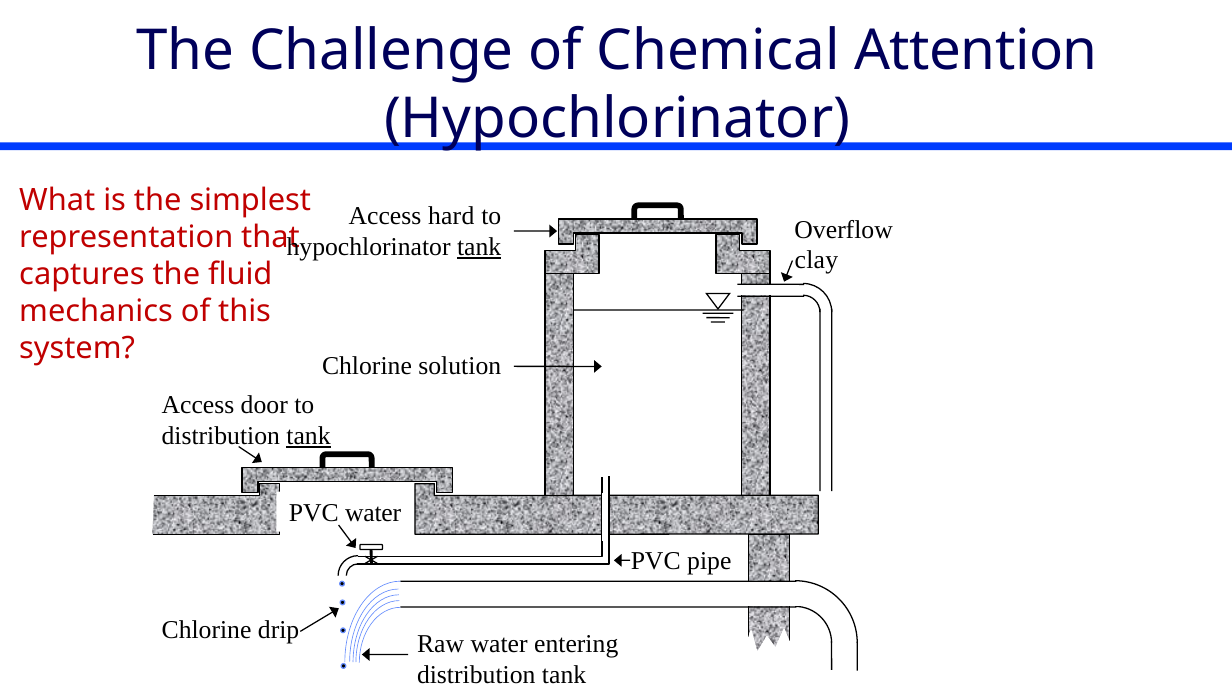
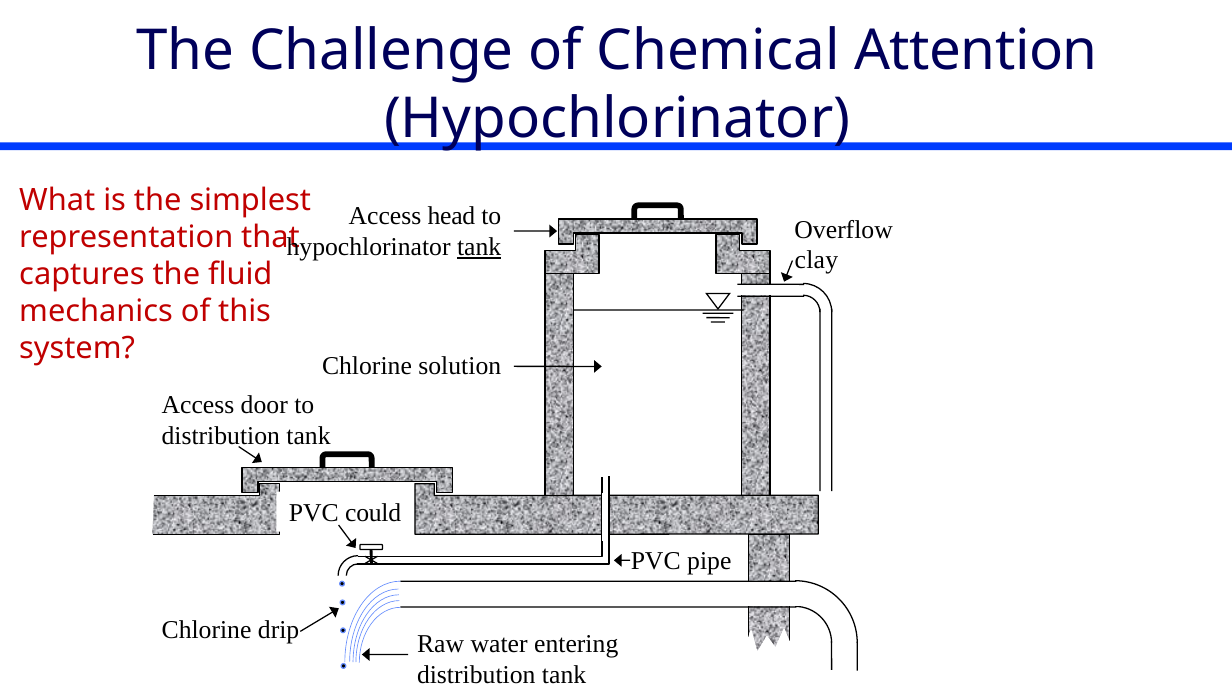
hard: hard -> head (451, 216)
tank underline: present -> none (309, 436)
PVC water: water -> could (373, 513)
